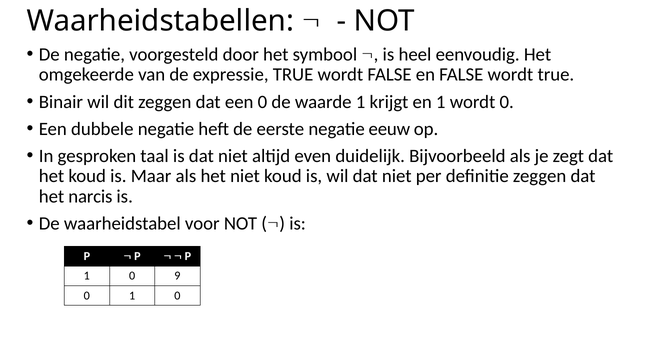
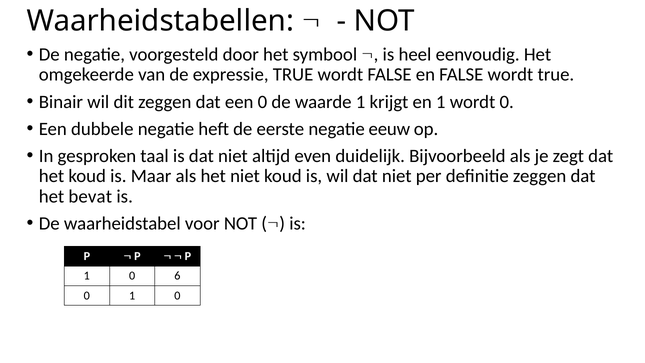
narcis: narcis -> bevat (90, 196)
9: 9 -> 6 (177, 276)
